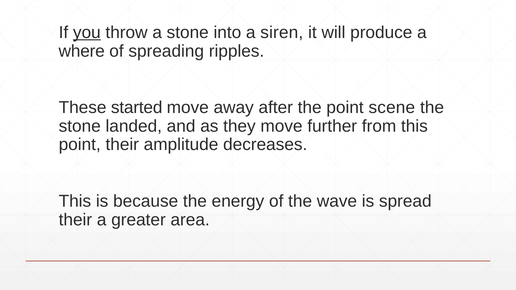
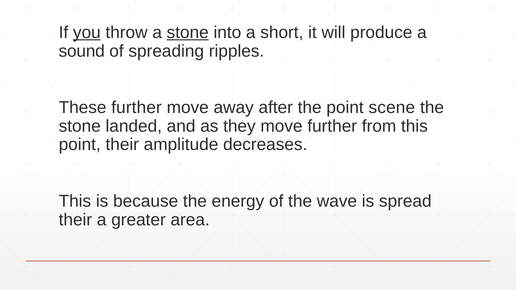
stone underline: none -> present (188, 32)
siren: siren -> short (282, 32)
where: where -> sound (82, 51)
These started: started -> further (137, 108)
